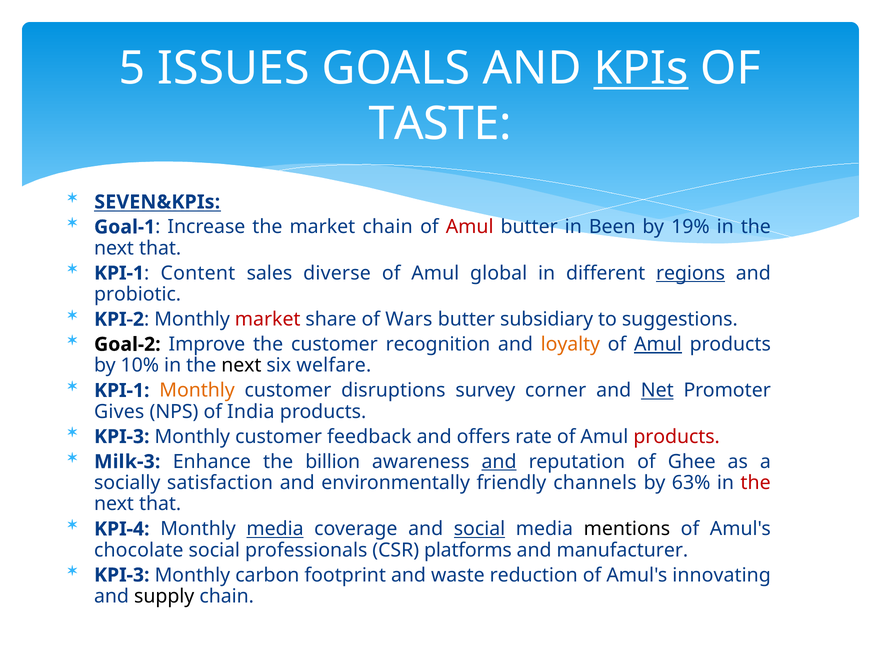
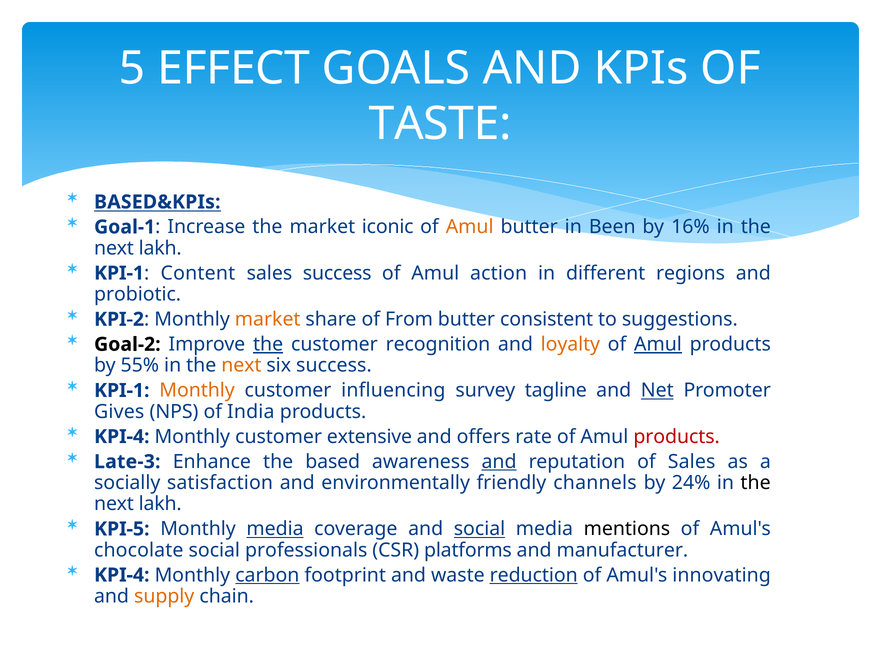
ISSUES: ISSUES -> EFFECT (234, 68)
KPIs underline: present -> none (641, 68)
SEVEN&KPIs: SEVEN&KPIs -> BASED&KPIs (157, 202)
market chain: chain -> iconic (388, 227)
Amul colour: red -> orange (470, 227)
19%: 19% -> 16% (690, 227)
that: that -> lakh (160, 248)
sales diverse: diverse -> success (337, 273)
global: global -> action (499, 273)
regions underline: present -> none (691, 273)
market colour: red -> orange (268, 319)
Wars: Wars -> From (409, 319)
subsidiary: subsidiary -> consistent (547, 319)
the underline: none -> present (268, 344)
10%: 10% -> 55% (140, 365)
next colour: black -> orange (241, 365)
six welfare: welfare -> success (334, 365)
disruptions: disruptions -> influencing (393, 391)
corner: corner -> tagline (556, 391)
KPI-3: KPI-3 -> KPI-4 (122, 437)
feedback: feedback -> extensive (369, 437)
Milk-3: Milk-3 -> Late-3 (127, 462)
billion: billion -> based (333, 462)
of Ghee: Ghee -> Sales (692, 462)
63%: 63% -> 24% (691, 483)
the colour: red -> black (756, 483)
that: that -> lakh (160, 504)
KPI-4: KPI-4 -> KPI-5 (122, 529)
KPI-3: KPI-3 -> KPI-4 (122, 575)
carbon underline: none -> present (267, 575)
reduction underline: none -> present (534, 575)
supply colour: black -> orange (164, 596)
